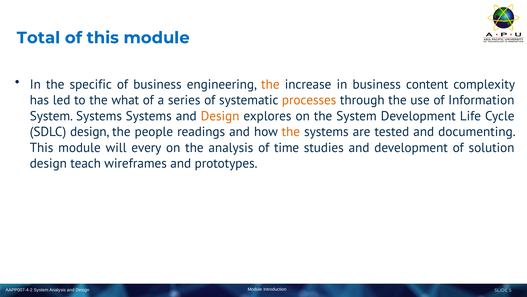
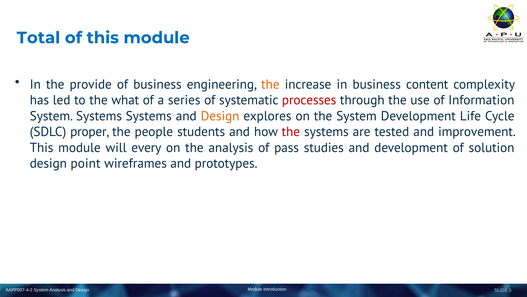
specific: specific -> provide (91, 84)
processes colour: orange -> red (309, 100)
SDLC design: design -> proper (90, 132)
readings: readings -> students (201, 132)
the colour: orange -> red (291, 132)
documenting: documenting -> improvement (477, 132)
time: time -> pass (287, 147)
teach: teach -> point (86, 163)
